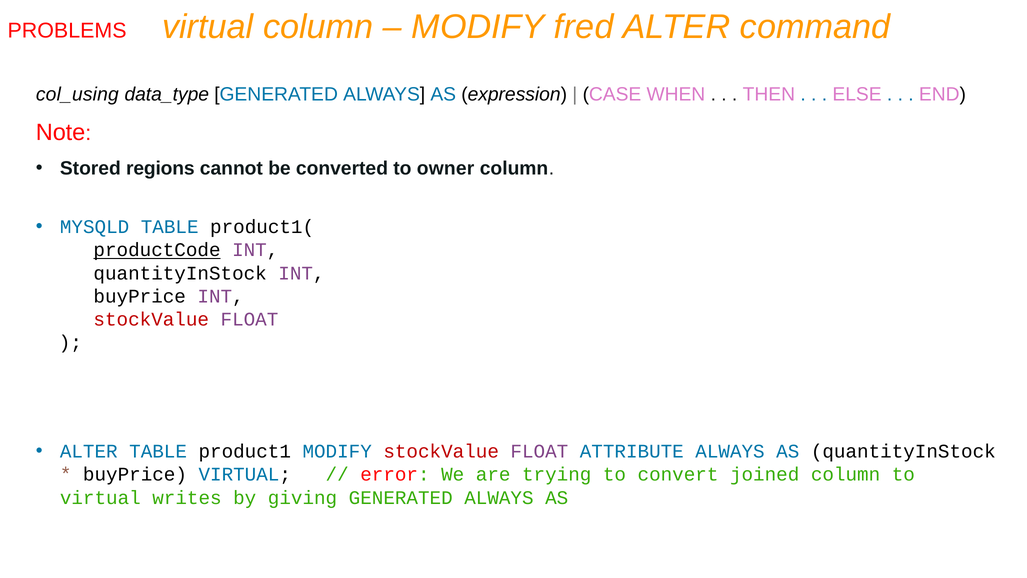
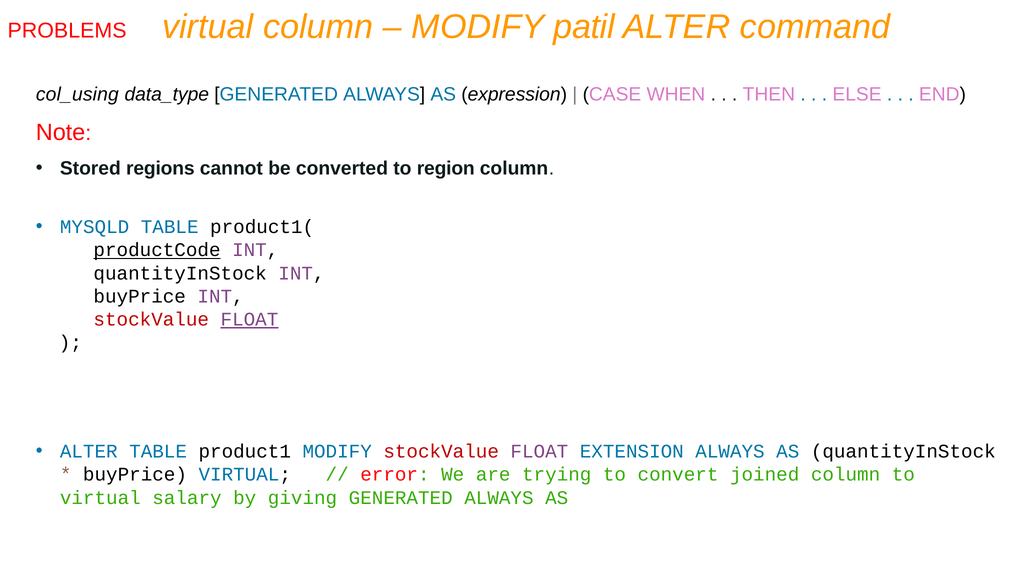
fred: fred -> patil (584, 27)
owner: owner -> region (446, 168)
FLOAT underline: none -> present (249, 319)
ATTRIBUTE: ATTRIBUTE -> EXTENSION (632, 451)
writes: writes -> salary (187, 497)
